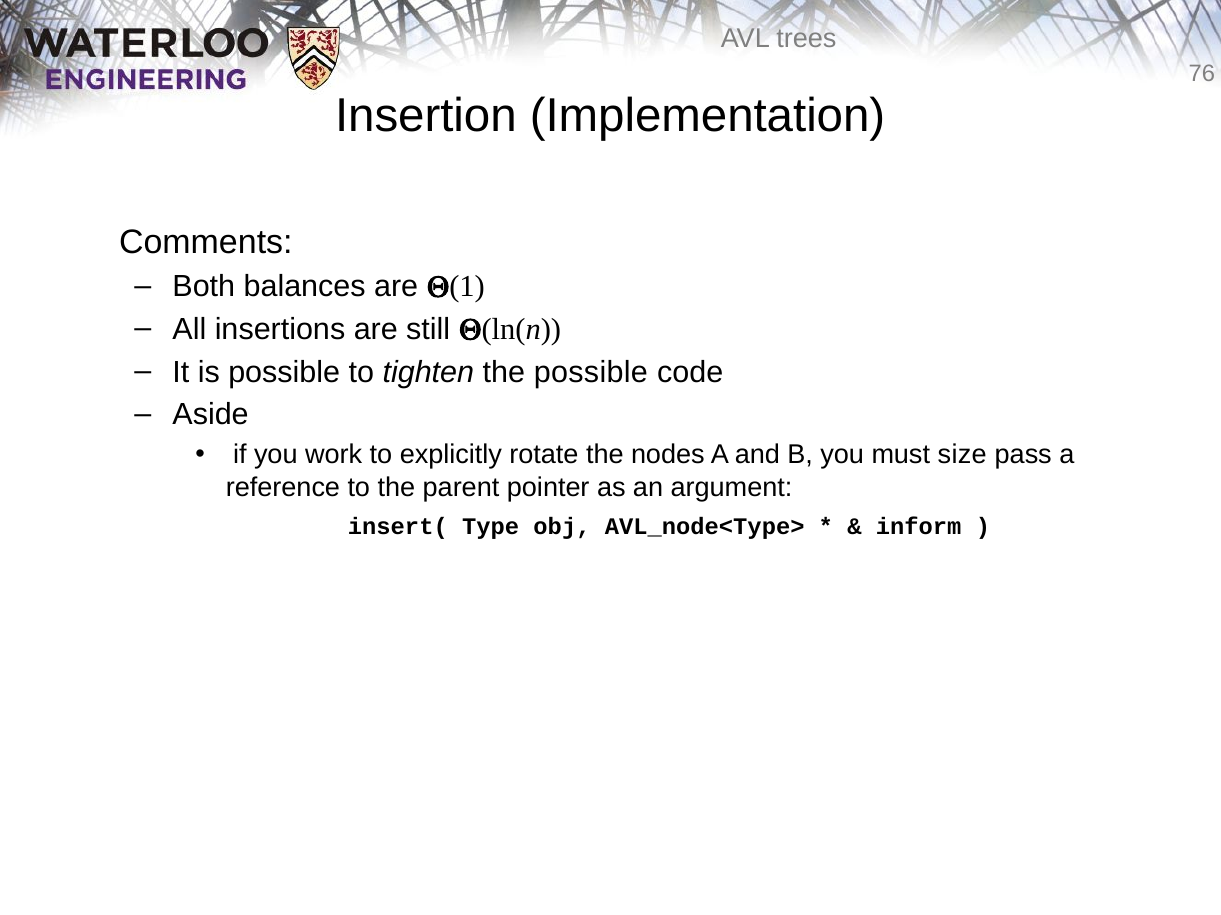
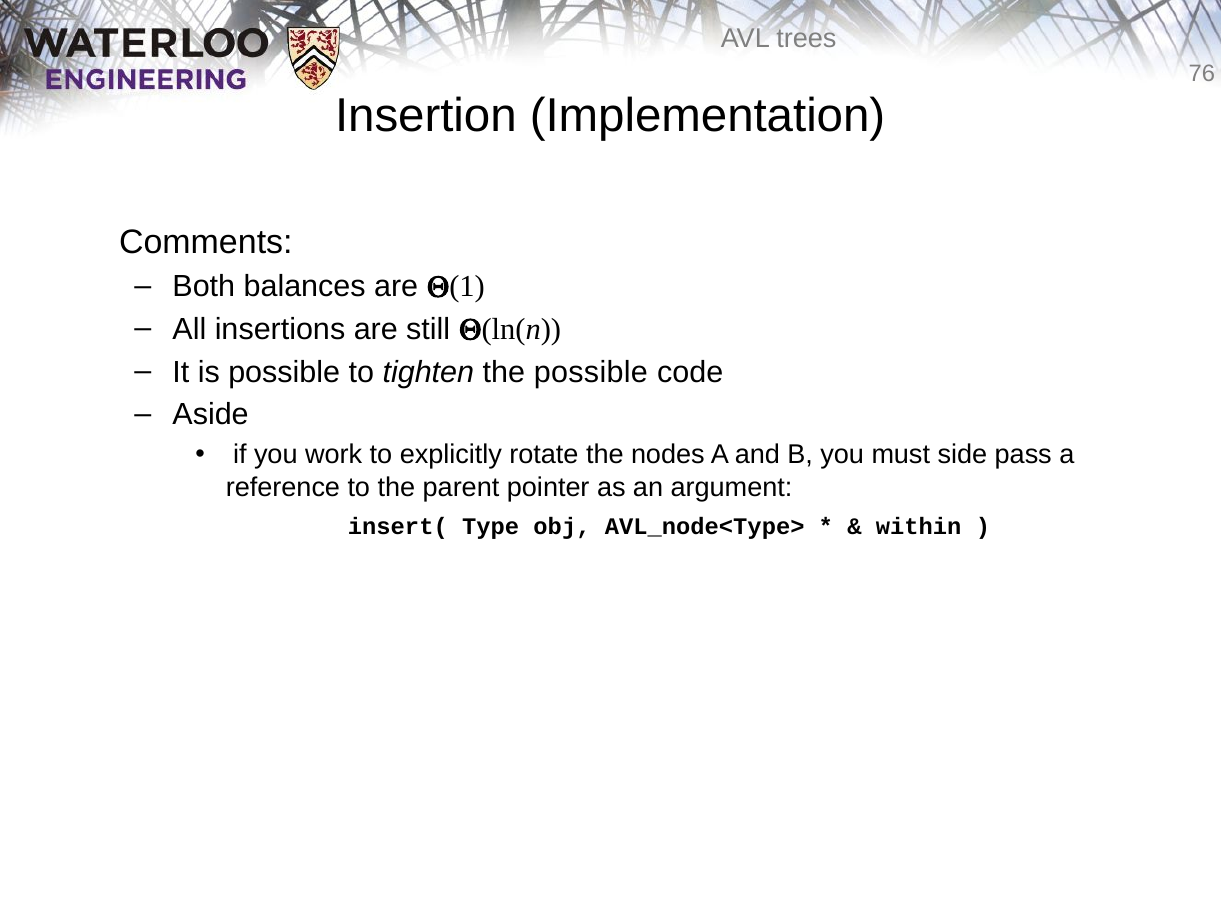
size: size -> side (962, 455)
inform: inform -> within (919, 527)
